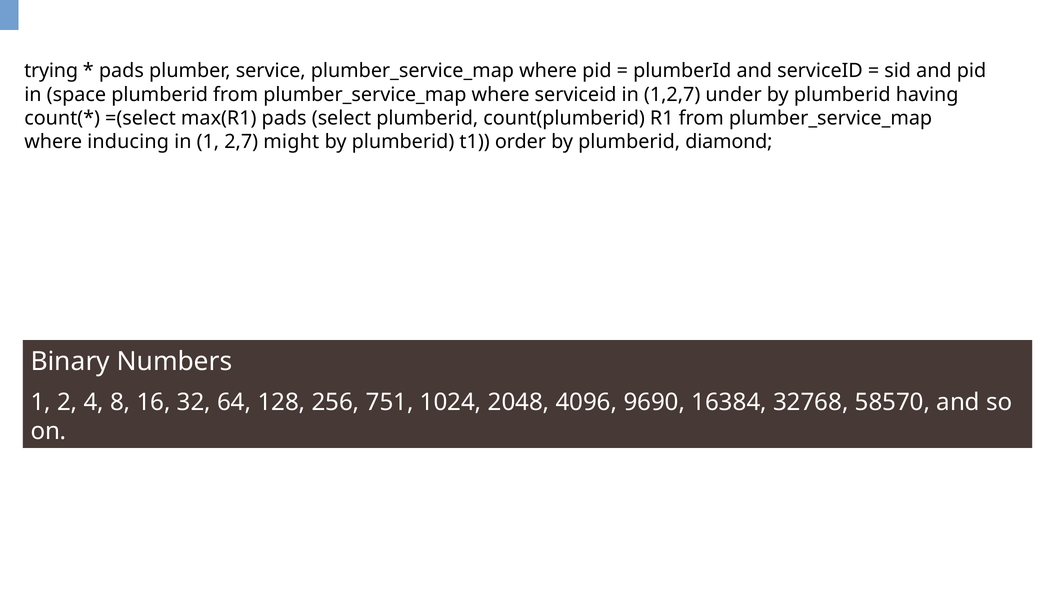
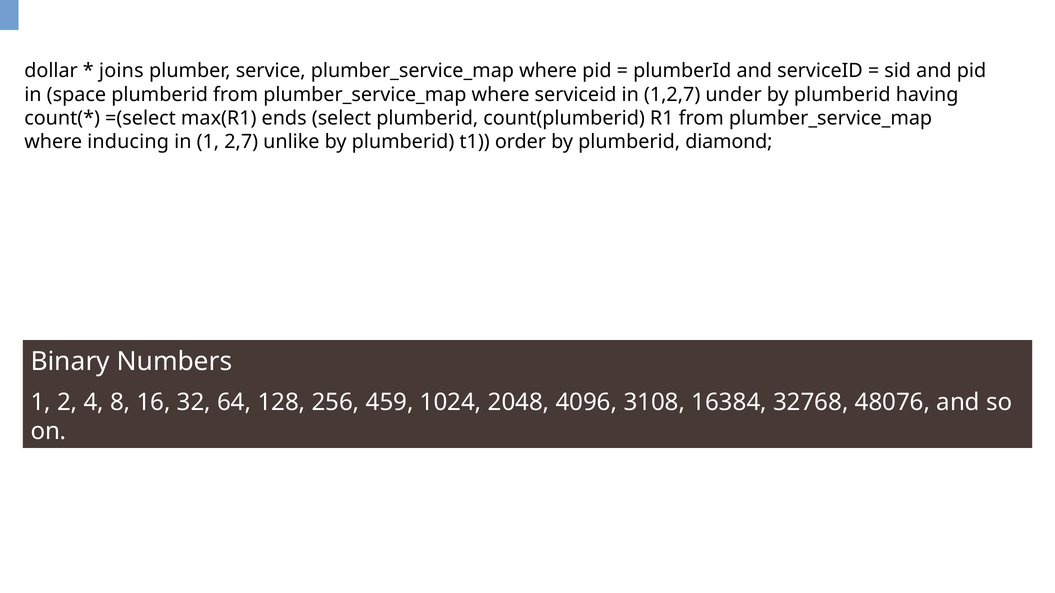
trying: trying -> dollar (51, 71)
pads: pads -> joins (121, 71)
max(R1 pads: pads -> ends (284, 118)
might: might -> unlike (291, 142)
751: 751 -> 459 (390, 403)
9690: 9690 -> 3108 (654, 403)
58570: 58570 -> 48076 (893, 403)
